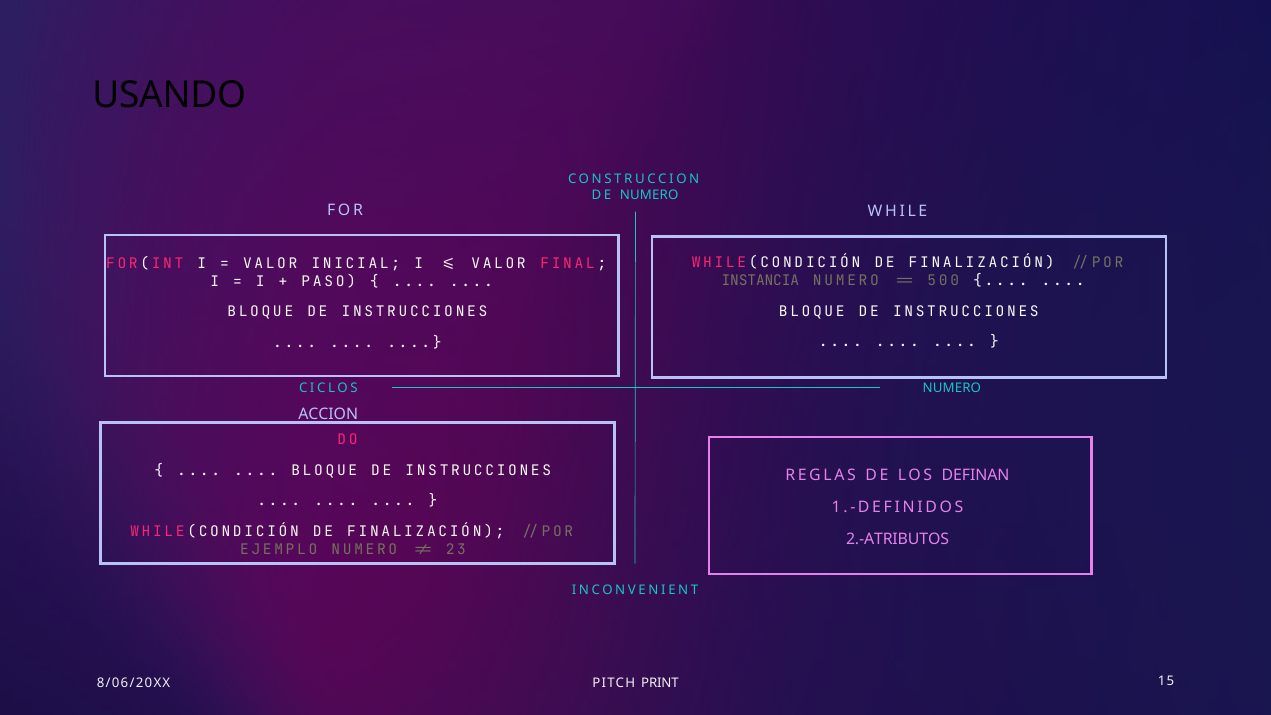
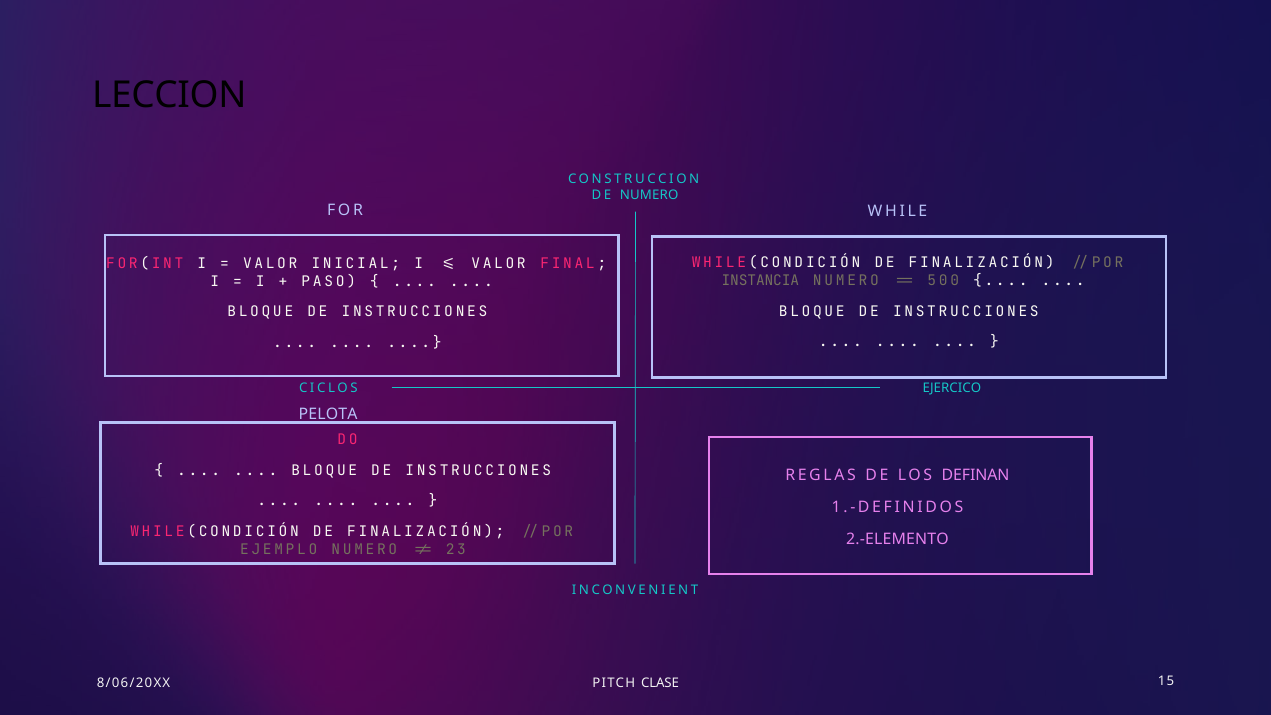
USANDO: USANDO -> LECCION (169, 96)
CICLOS NUMERO: NUMERO -> EJERCICO (952, 388)
ACCION: ACCION -> PELOTA (328, 414)
2.-ATRIBUTOS: 2.-ATRIBUTOS -> 2.-ELEMENTO (897, 539)
PRINT: PRINT -> CLASE (660, 683)
